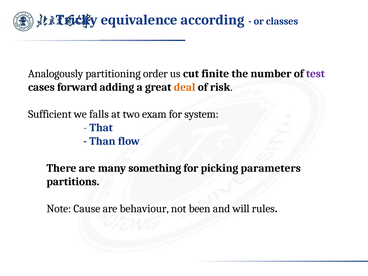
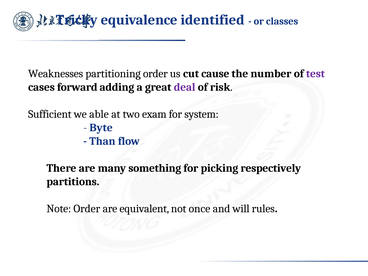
according: according -> identified (213, 20)
Analogously: Analogously -> Weaknesses (56, 74)
finite: finite -> cause (215, 74)
deal colour: orange -> purple (185, 87)
falls: falls -> able (99, 114)
That: That -> Byte (101, 128)
parameters: parameters -> respectively (271, 168)
Note Cause: Cause -> Order (87, 209)
behaviour: behaviour -> equivalent (144, 209)
been: been -> once (199, 209)
